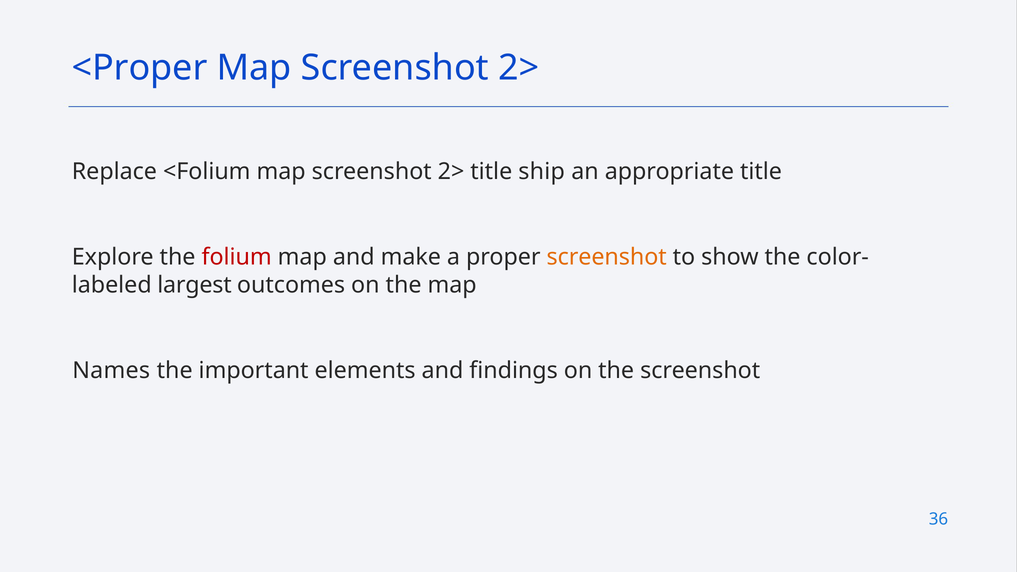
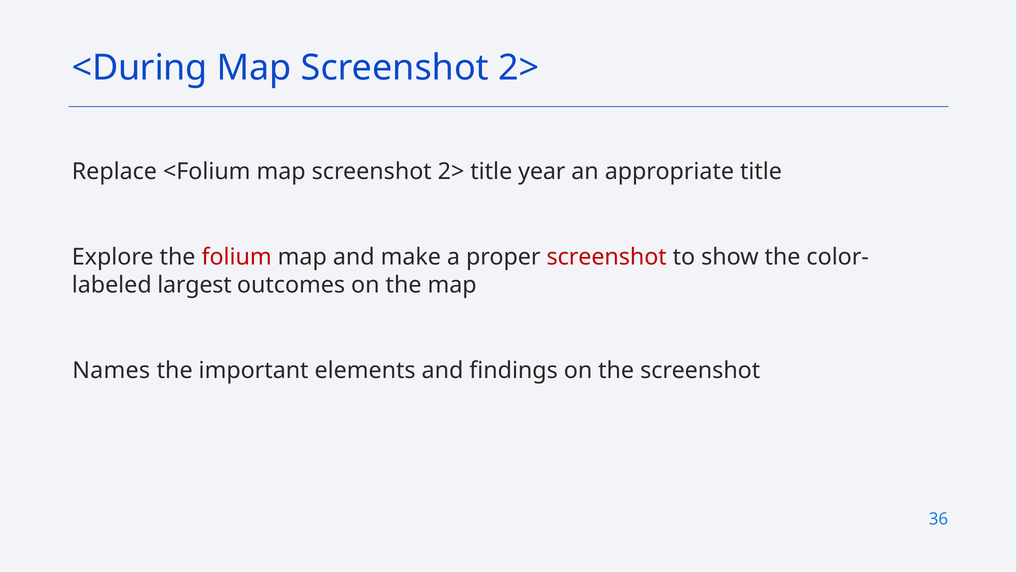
<Proper: <Proper -> <During (140, 68)
ship: ship -> year (542, 172)
screenshot colour: orange -> red (607, 257)
